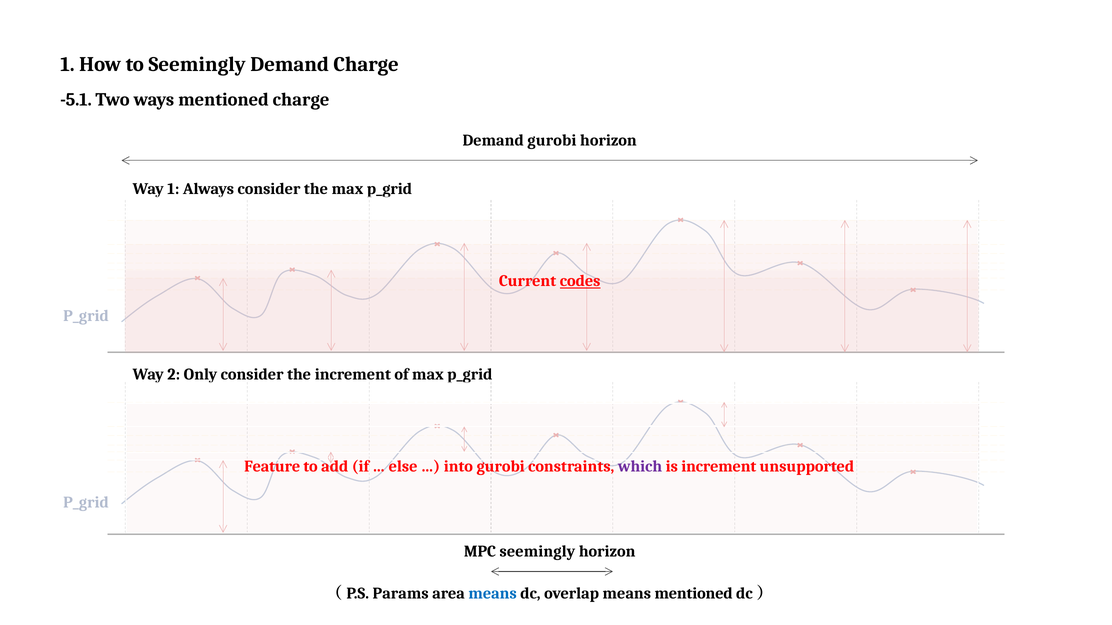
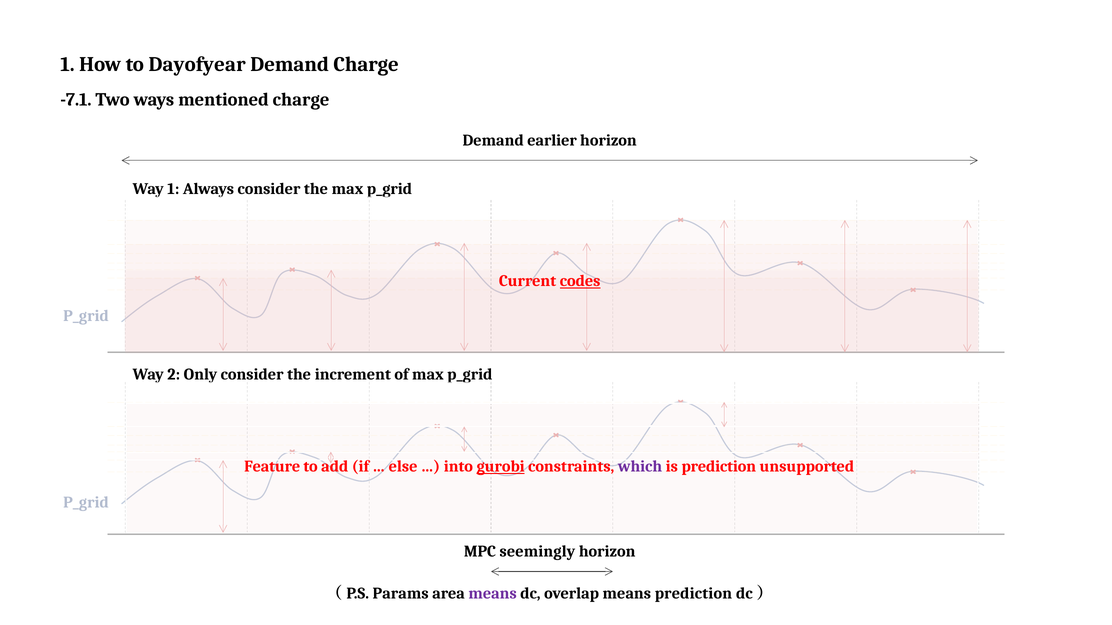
to Seemingly: Seemingly -> Dayofyear (197, 65)
-5.1: -5.1 -> -7.1 (76, 100)
Demand gurobi: gurobi -> earlier (552, 140)
gurobi underline: none -> present (501, 467)
is increment: increment -> prediction (719, 467)
means colour: blue -> purple (493, 594)
means mentioned: mentioned -> prediction (693, 594)
